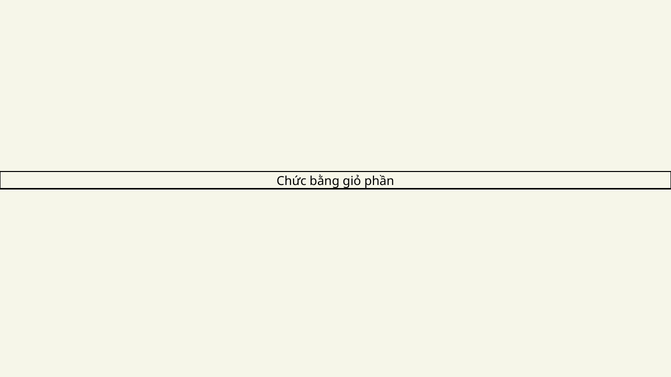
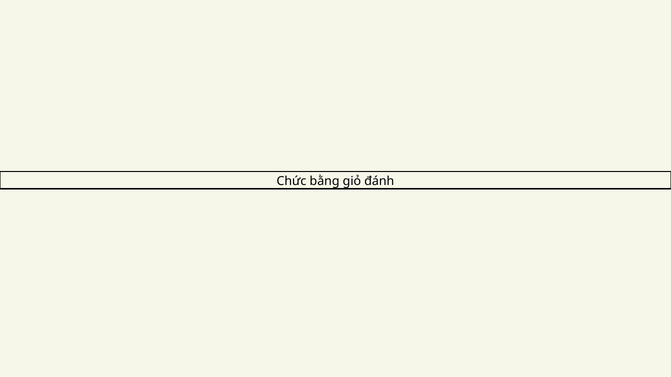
phần: phần -> đánh (379, 181)
